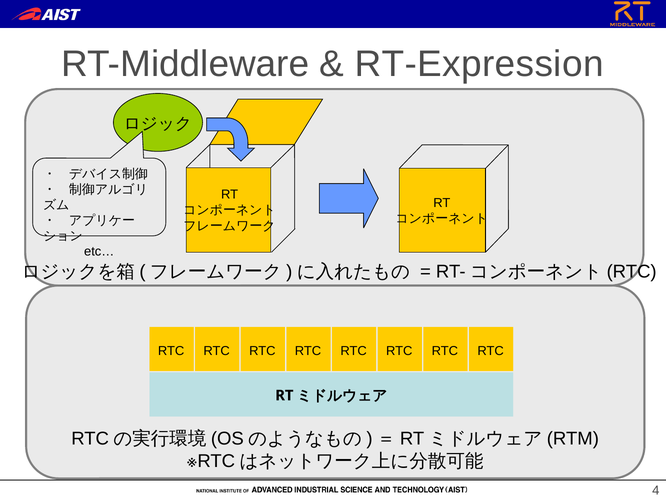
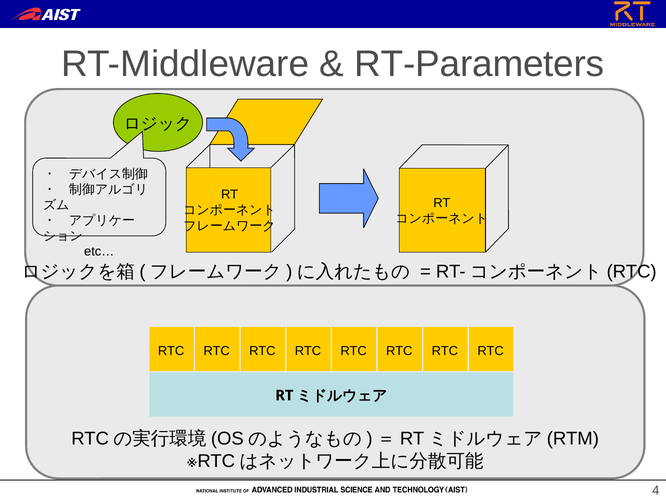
RT-Expression: RT-Expression -> RT-Parameters (479, 64)
